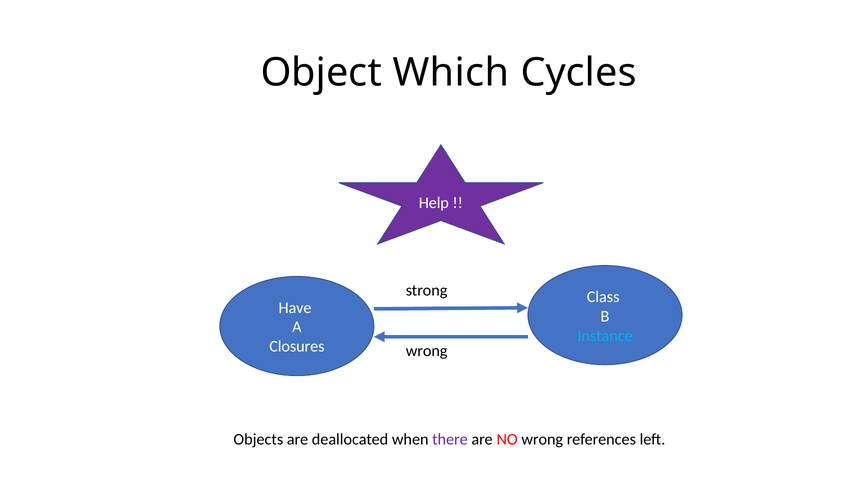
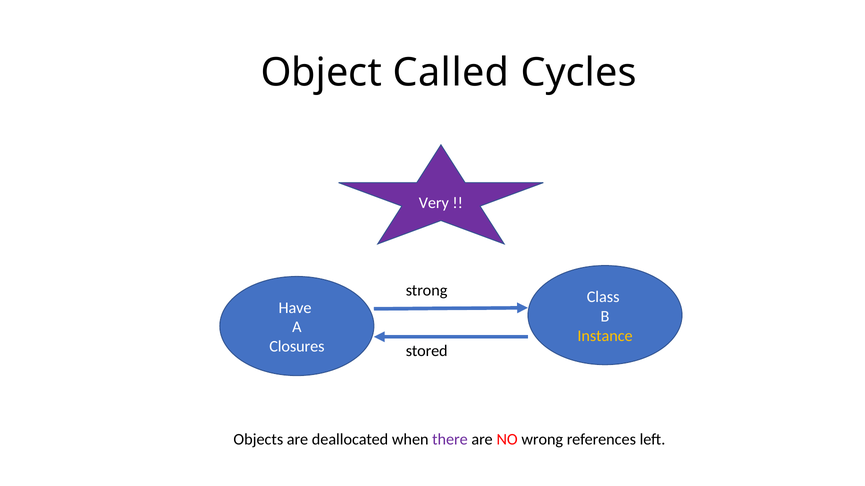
Which: Which -> Called (451, 73)
Help: Help -> Very (434, 203)
Instance colour: light blue -> yellow (605, 336)
wrong: wrong -> stored (427, 351)
